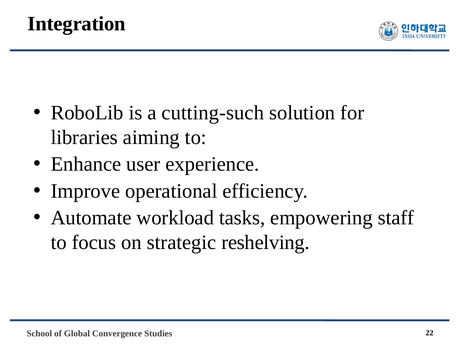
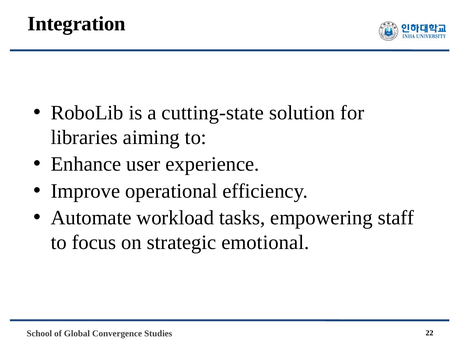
cutting-such: cutting-such -> cutting-state (213, 113)
reshelving: reshelving -> emotional (265, 243)
